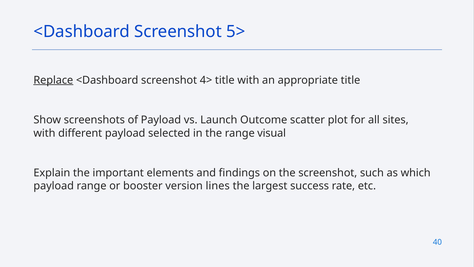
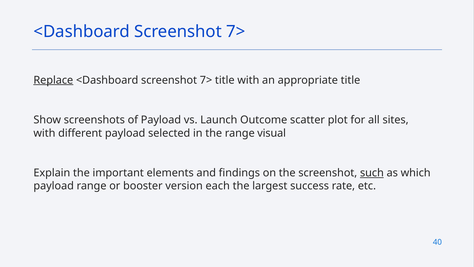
5>: 5> -> 7> (236, 32)
4>: 4> -> 7> (206, 80)
such underline: none -> present (372, 173)
lines: lines -> each (218, 186)
